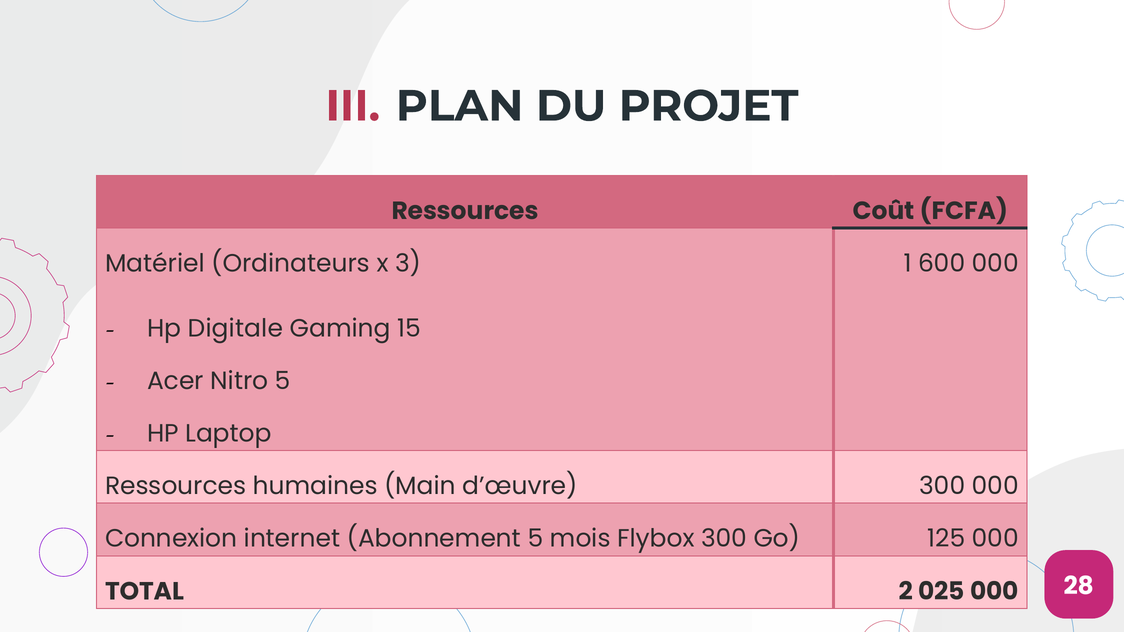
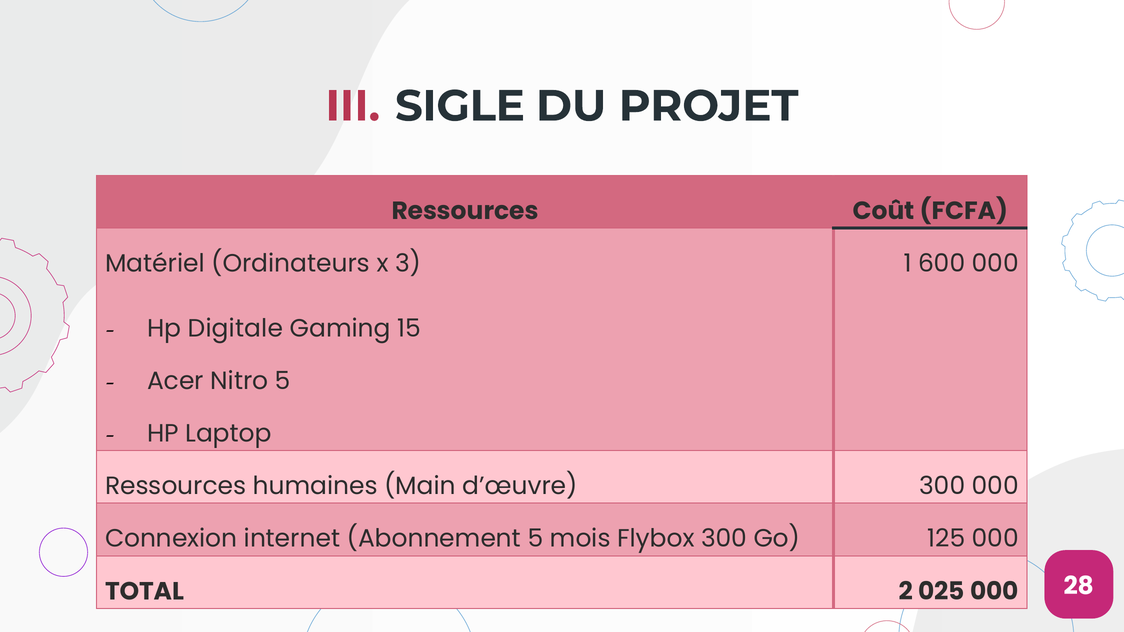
PLAN: PLAN -> SIGLE (460, 106)
